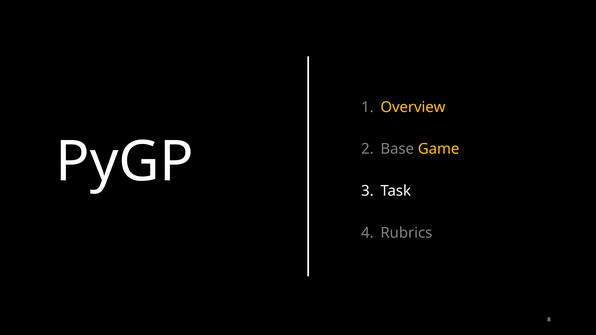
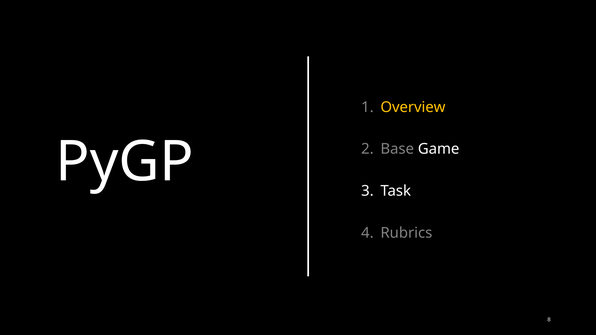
Game colour: yellow -> white (439, 149)
